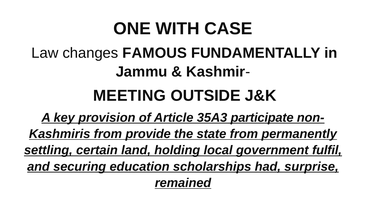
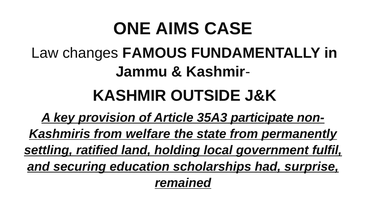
WITH: WITH -> AIMS (178, 29)
MEETING: MEETING -> KASHMIR (130, 96)
provide: provide -> welfare (148, 134)
certain: certain -> ratified (97, 150)
